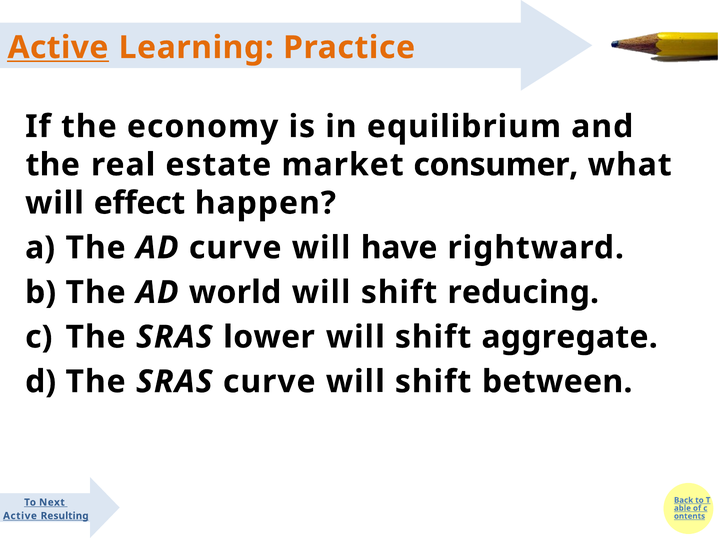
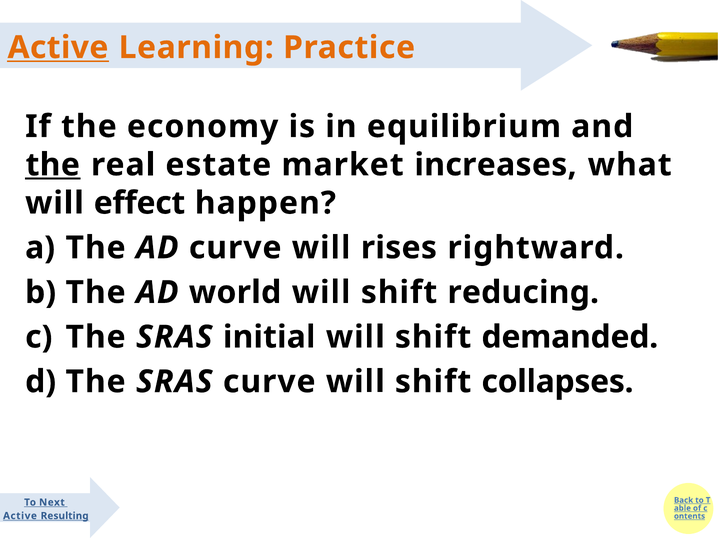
the underline: none -> present (53, 165)
consumer: consumer -> increases (496, 165)
have: have -> rises (399, 248)
lower: lower -> initial (269, 337)
aggregate: aggregate -> demanded (570, 337)
between: between -> collapses (558, 382)
